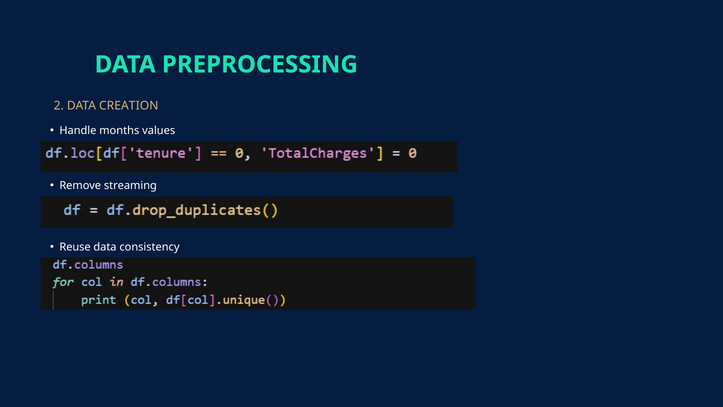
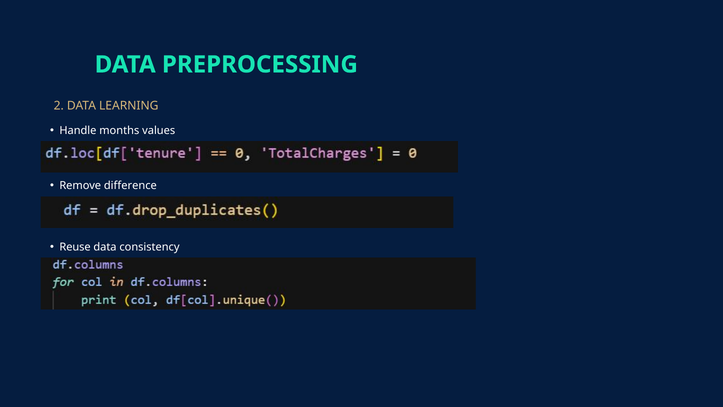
CREATION: CREATION -> LEARNING (129, 106)
streaming: streaming -> difference (130, 186)
